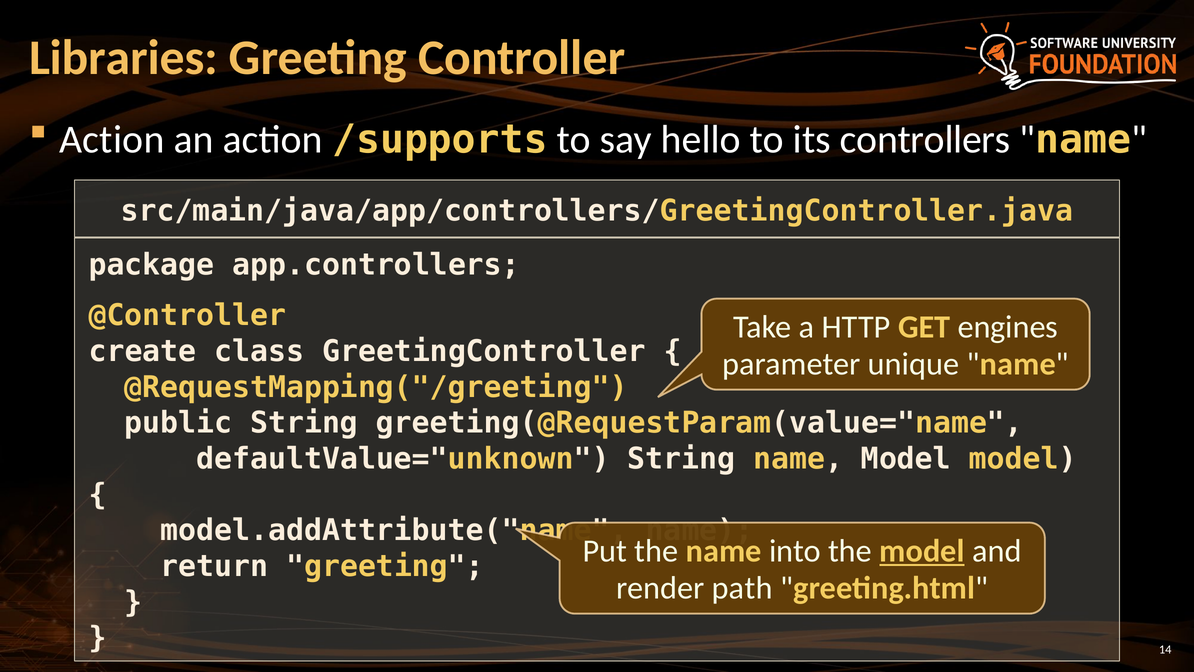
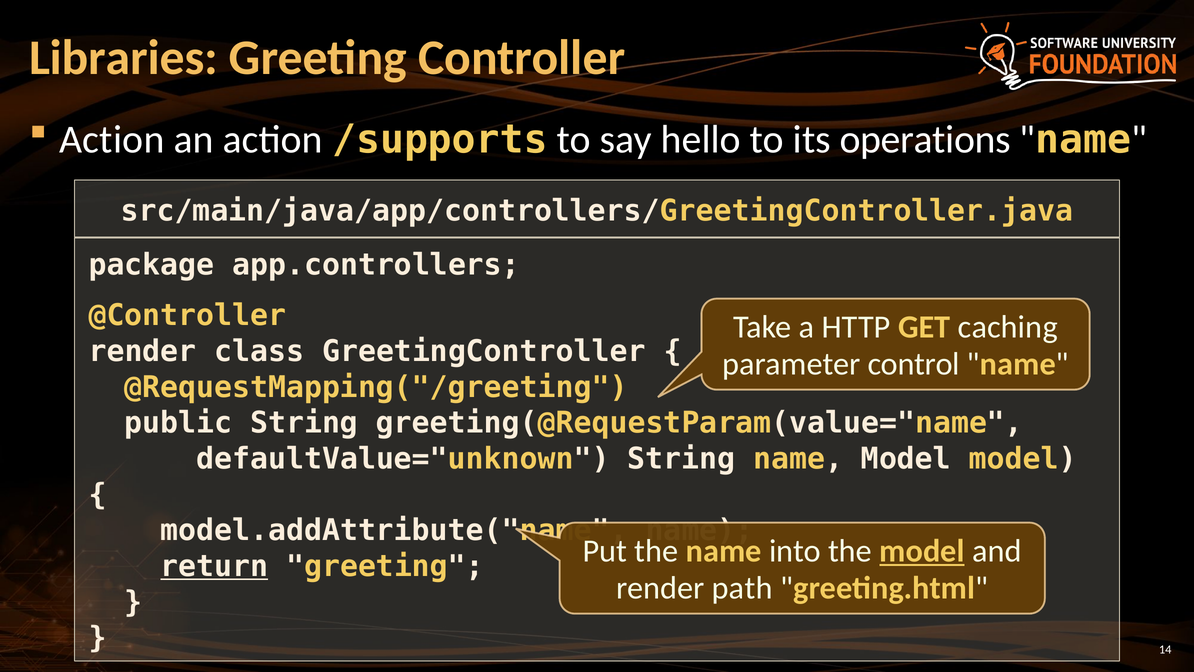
controllers: controllers -> operations (925, 140)
engines: engines -> caching (1008, 327)
create: create -> render (143, 351)
unique: unique -> control (914, 364)
return underline: none -> present (214, 566)
